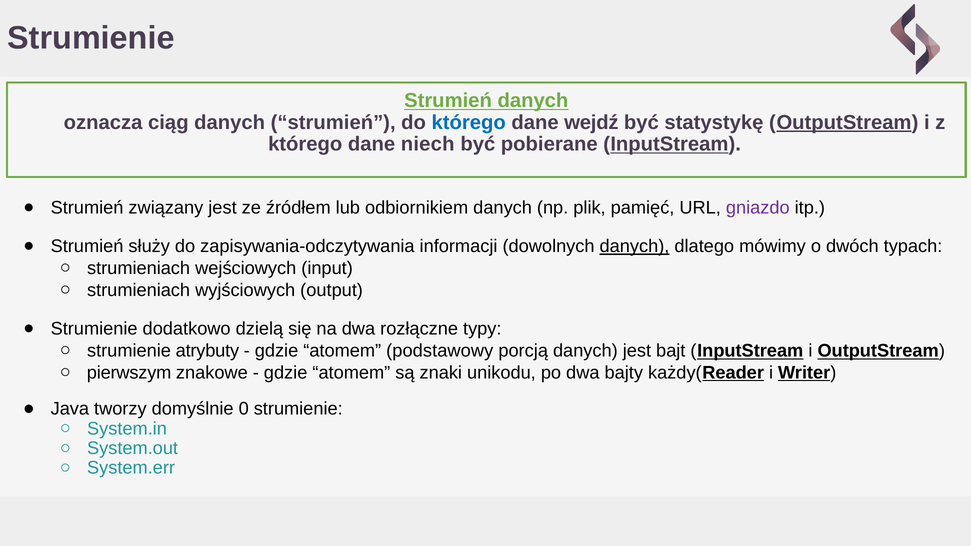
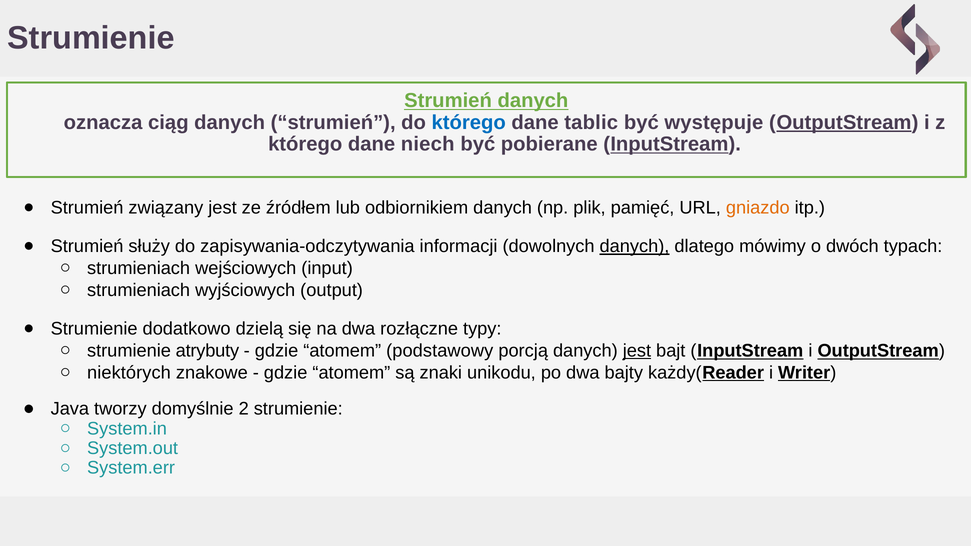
wejdź: wejdź -> tablic (591, 122)
statystykę: statystykę -> występuje (714, 122)
gniazdo colour: purple -> orange (758, 208)
jest underline: none -> present (637, 351)
pierwszym: pierwszym -> niektórych (129, 373)
0: 0 -> 2 (244, 409)
